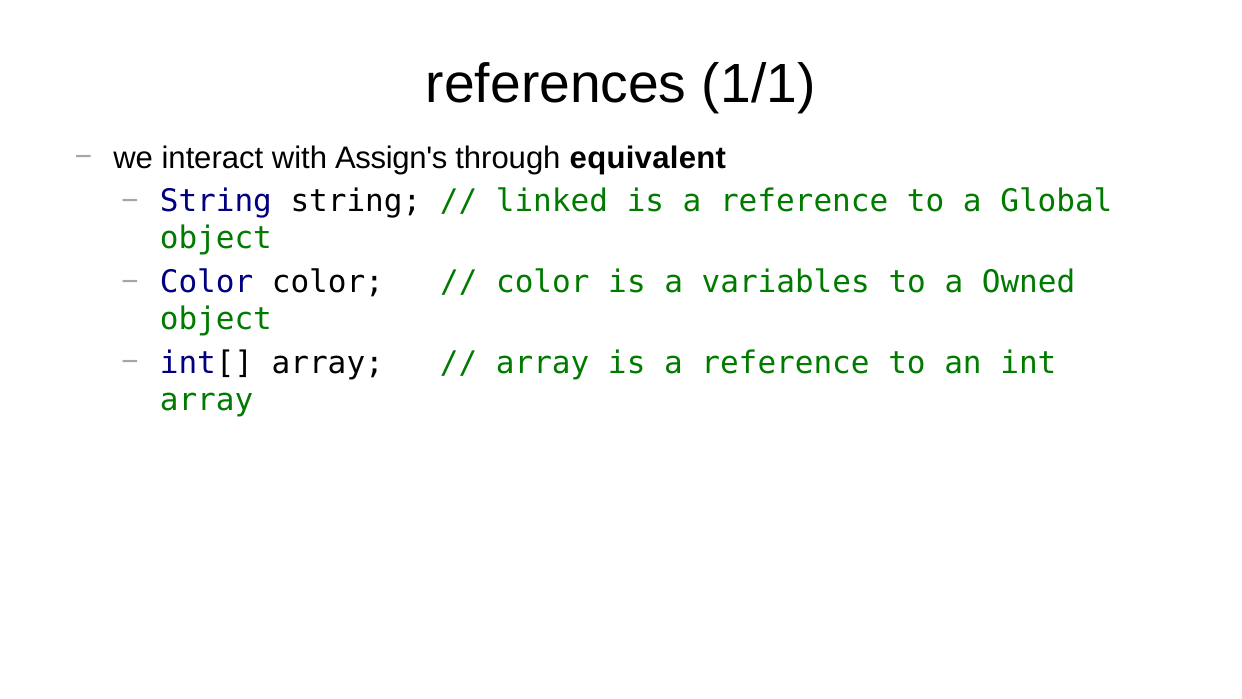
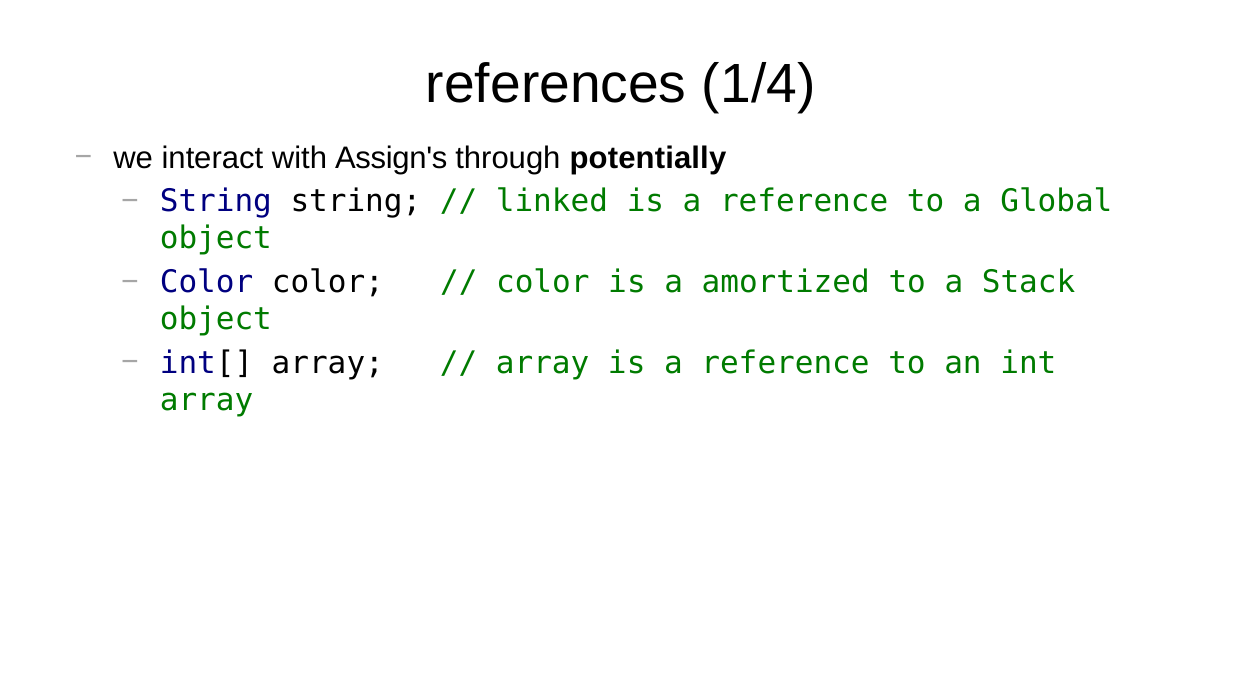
1/1: 1/1 -> 1/4 (759, 84)
equivalent: equivalent -> potentially (648, 158)
variables: variables -> amortized (786, 282)
Owned: Owned -> Stack (1029, 282)
